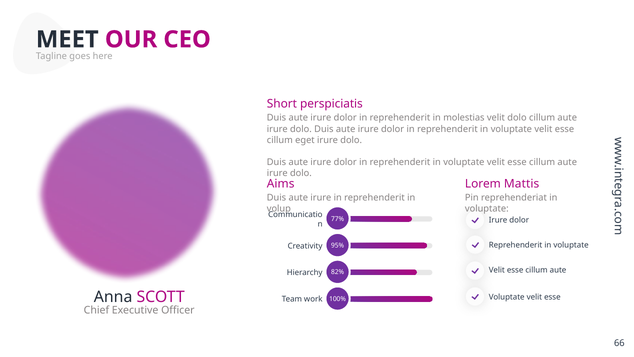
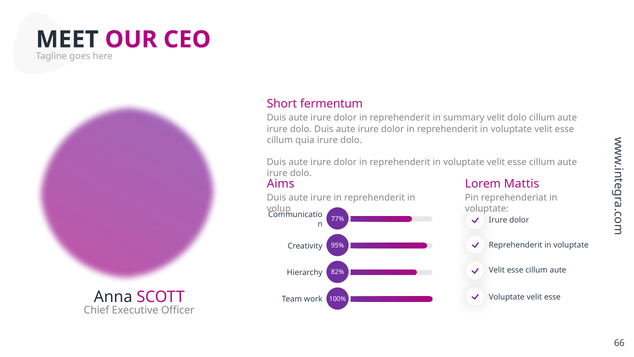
perspiciatis: perspiciatis -> fermentum (331, 104)
molestias: molestias -> summary (464, 118)
eget: eget -> quia (305, 140)
